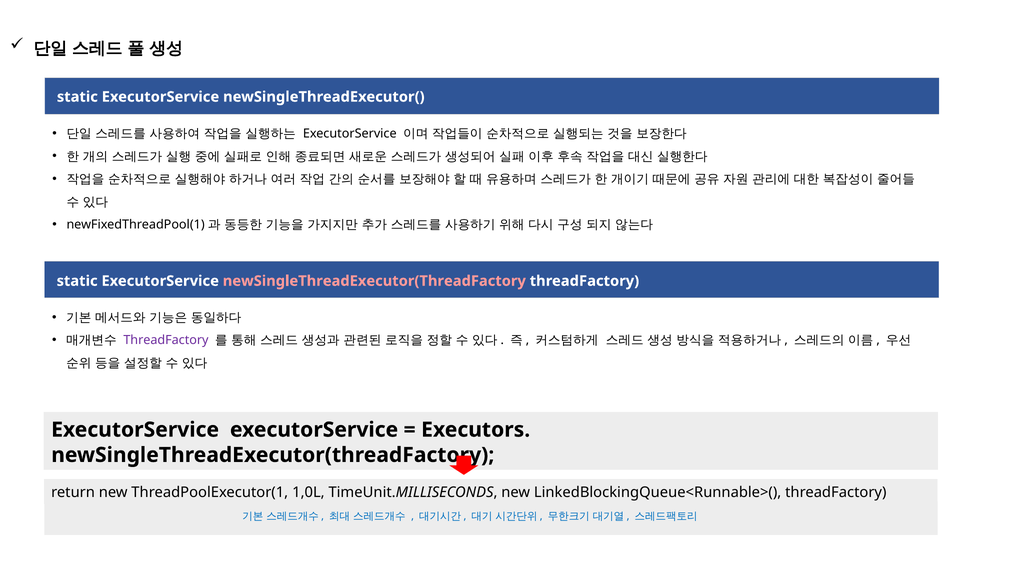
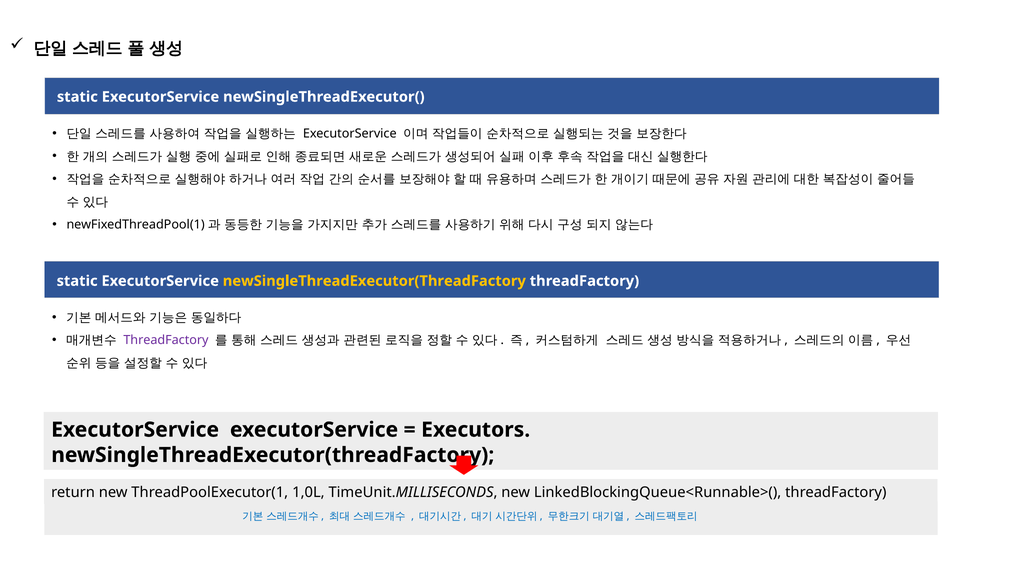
newSingleThreadExecutor(ThreadFactory colour: pink -> yellow (374, 281)
